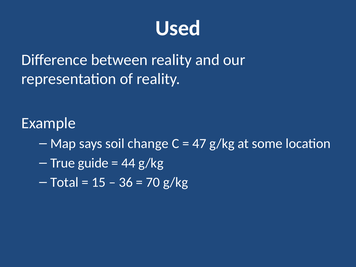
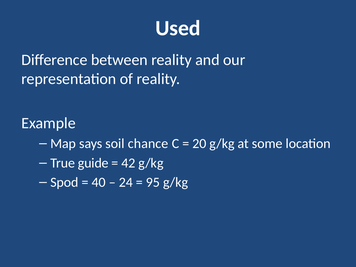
change: change -> chance (148, 144)
47: 47 -> 20 (199, 144)
44: 44 -> 42 (128, 163)
Total: Total -> Spod (64, 182)
15: 15 -> 40 (99, 182)
36: 36 -> 24 (126, 182)
70: 70 -> 95 (153, 182)
